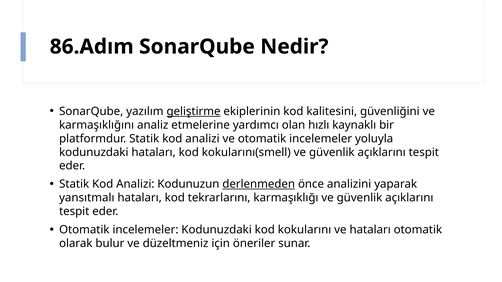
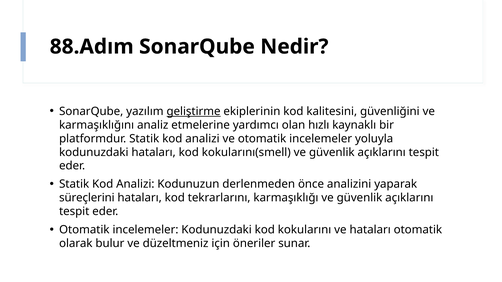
86.Adım: 86.Adım -> 88.Adım (92, 47)
derlenmeden underline: present -> none (259, 184)
yansıtmalı: yansıtmalı -> süreçlerini (87, 198)
